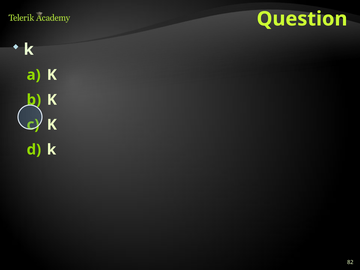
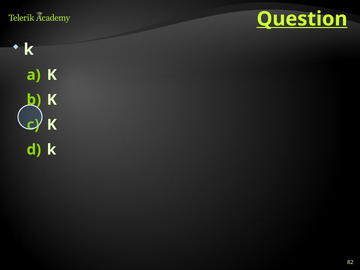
Question underline: none -> present (302, 19)
